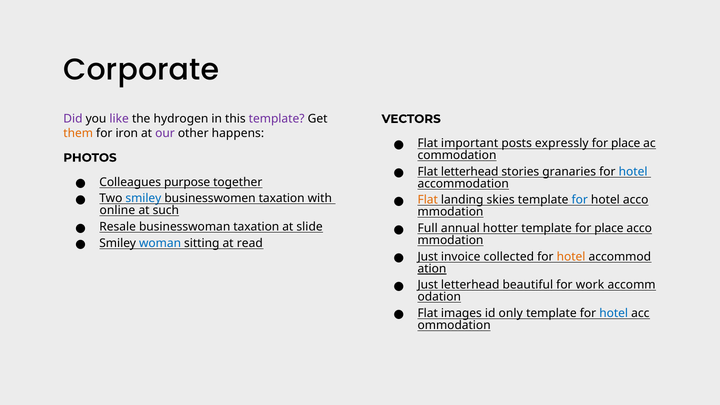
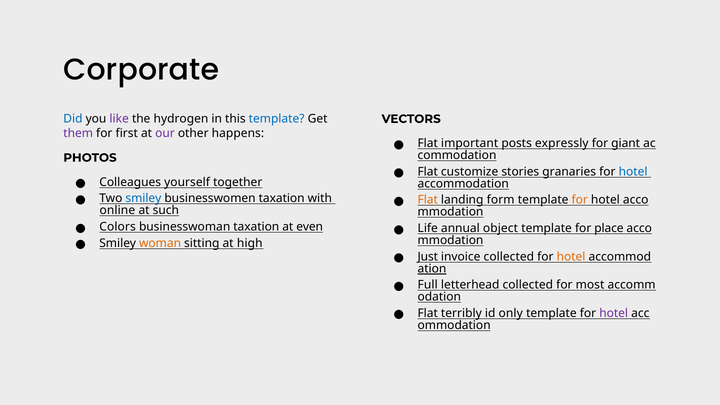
Did colour: purple -> blue (73, 119)
template colour: purple -> blue (277, 119)
them colour: orange -> purple (78, 133)
iron: iron -> first (127, 133)
place: place -> giant (626, 143)
Flat letterhead: letterhead -> customize (470, 172)
purpose: purpose -> yourself (187, 182)
skies: skies -> form (501, 200)
for colour: blue -> orange (580, 200)
Resale: Resale -> Colors (118, 227)
slide: slide -> even (310, 227)
Full: Full -> Life (428, 228)
hotter: hotter -> object (500, 228)
woman colour: blue -> orange (160, 243)
read: read -> high (250, 243)
Just: Just -> Full (428, 285)
letterhead beautiful: beautiful -> collected (528, 285)
work: work -> most (590, 285)
images: images -> terribly (461, 313)
hotel colour: blue -> purple (614, 313)
